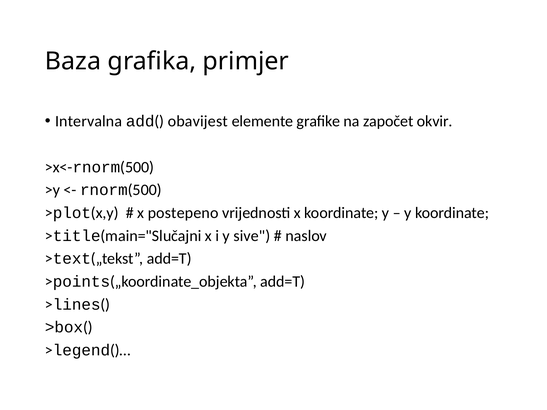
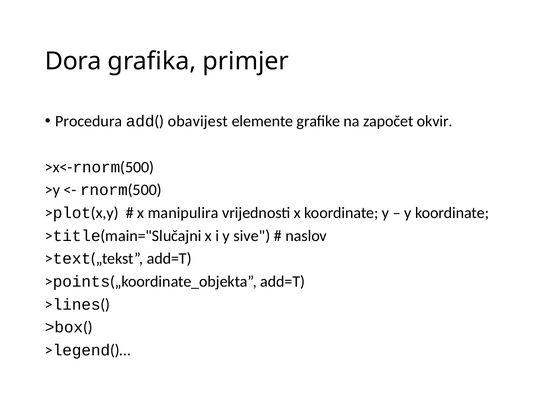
Baza: Baza -> Dora (73, 61)
Intervalna: Intervalna -> Procedura (89, 121)
postepeno: postepeno -> manipulira (183, 213)
